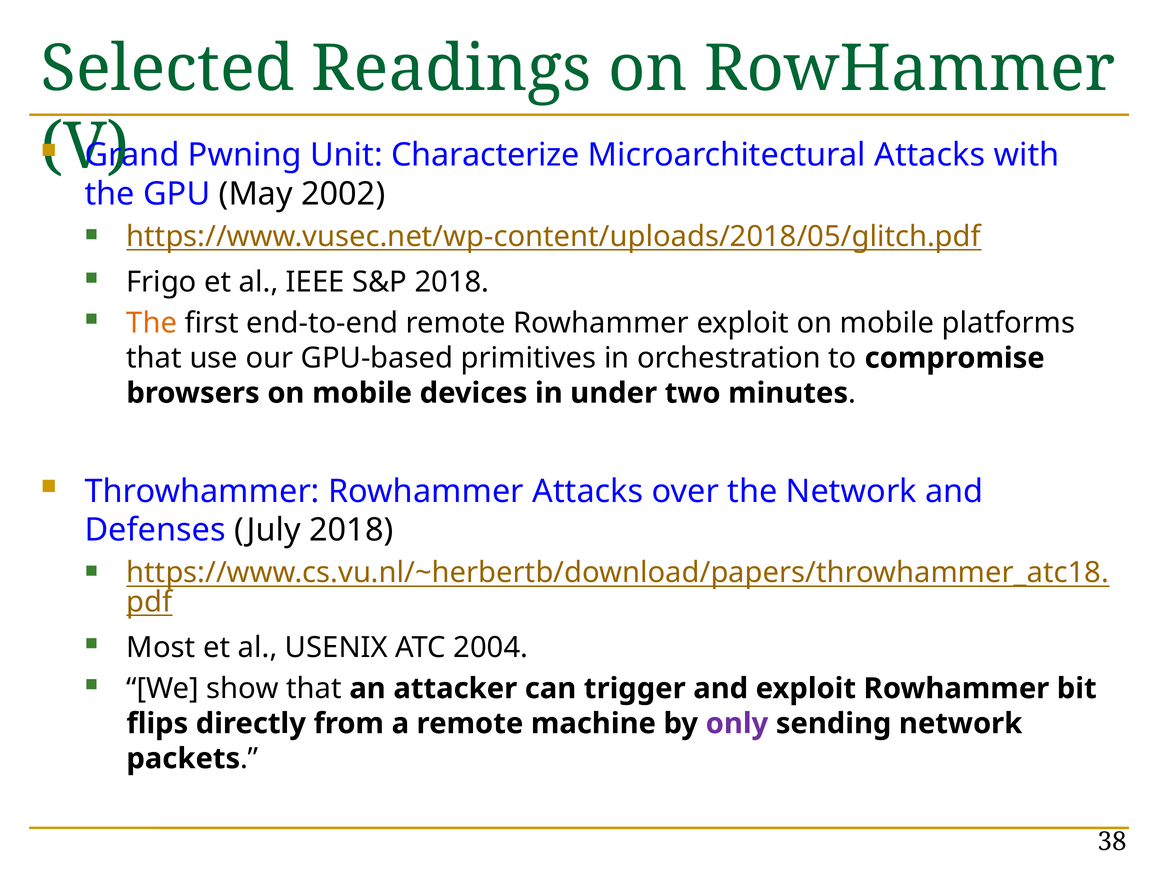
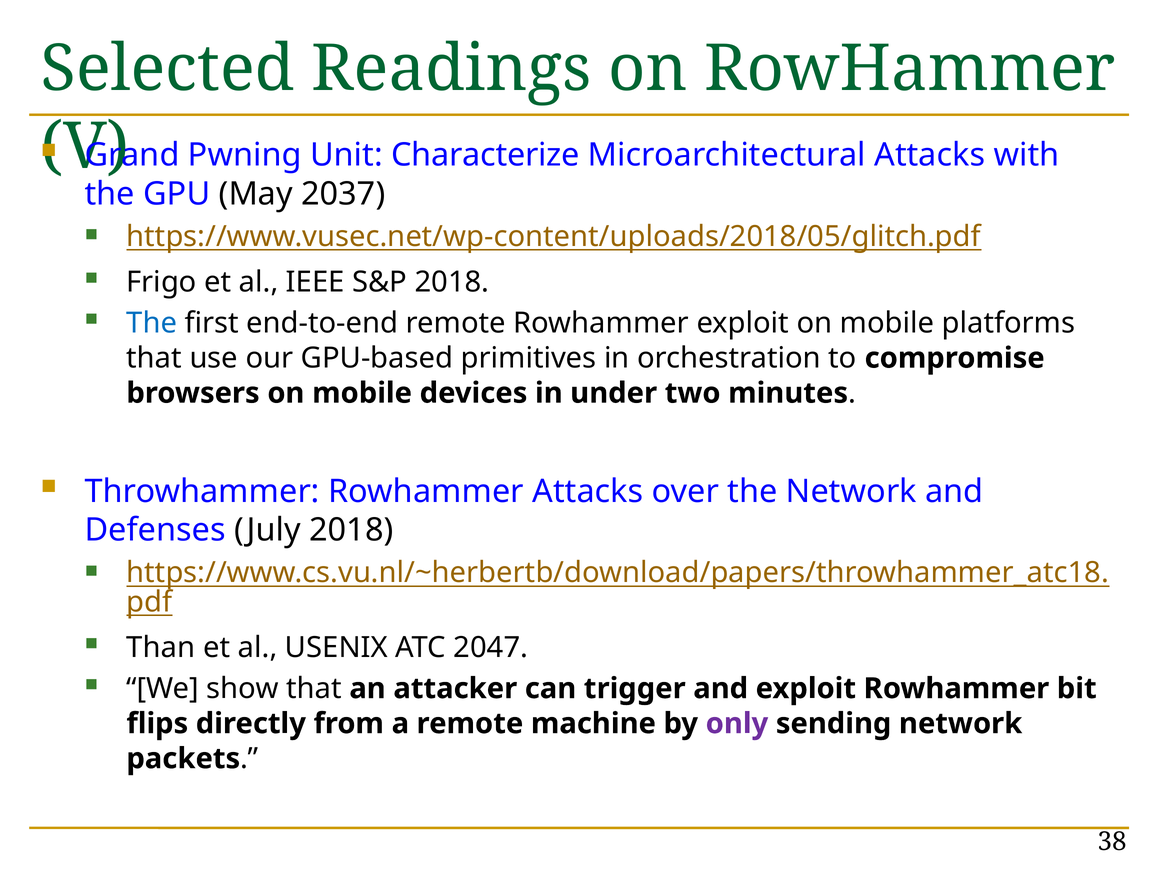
2002: 2002 -> 2037 (343, 194)
The colour: orange -> blue (152, 323)
Most: Most -> Than (161, 648)
2004: 2004 -> 2047 (491, 648)
